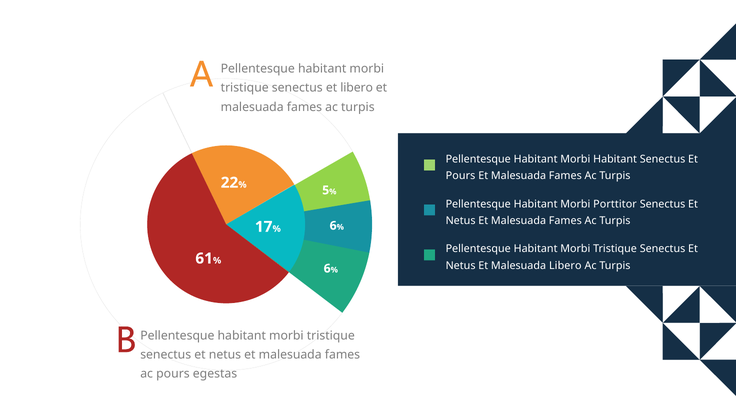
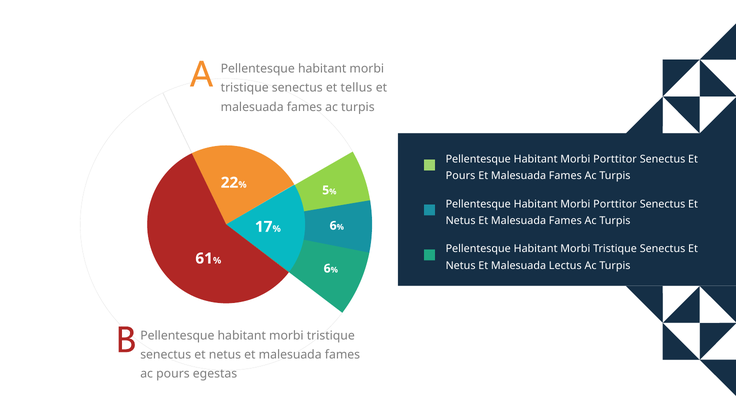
et libero: libero -> tellus (356, 88)
Habitant: Habitant -> Porttitor (615, 159)
Malesuada Libero: Libero -> Lectus (565, 266)
